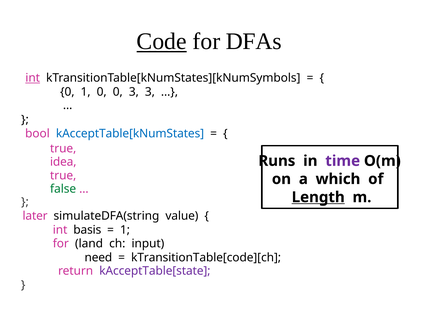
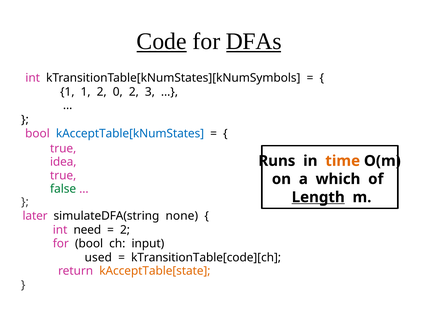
DFAs underline: none -> present (254, 41)
int underline: present -> none (33, 78)
0: 0 -> 1 (67, 92)
1 0: 0 -> 2 (102, 92)
0 3: 3 -> 2 (134, 92)
time colour: purple -> orange (343, 161)
value: value -> none (182, 216)
basis: basis -> need (87, 230)
1: 1 -> 2 (125, 230)
for land: land -> bool (89, 243)
need: need -> used (98, 257)
kAcceptTable[state colour: purple -> orange (155, 271)
